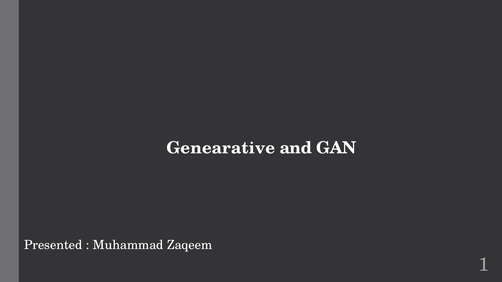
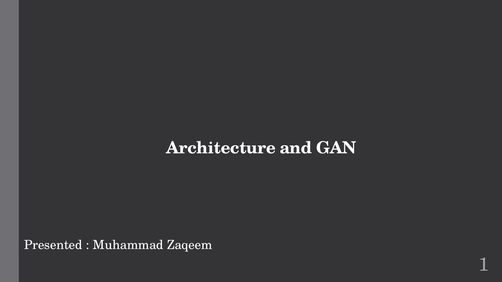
Genearative: Genearative -> Architecture (221, 148)
